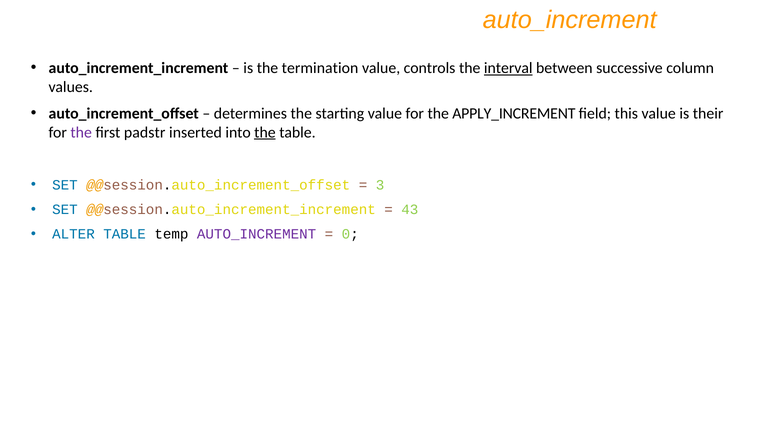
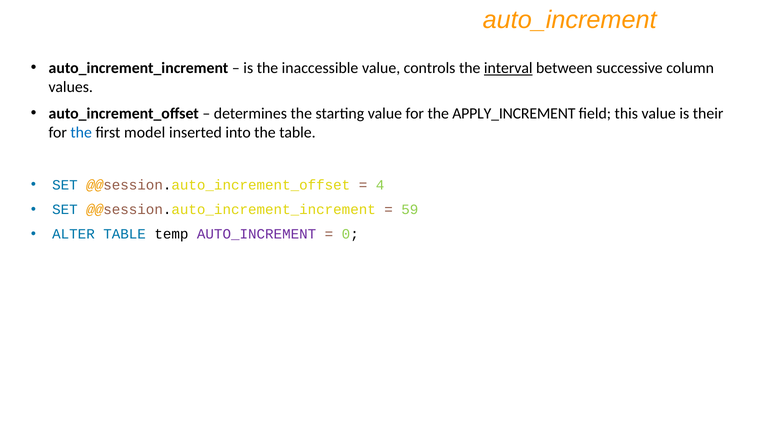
termination: termination -> inaccessible (320, 68)
the colour: purple -> blue (81, 132)
padstr: padstr -> model (145, 132)
the underline: present -> none (265, 132)
3: 3 -> 4 (380, 185)
43: 43 -> 59 (410, 210)
